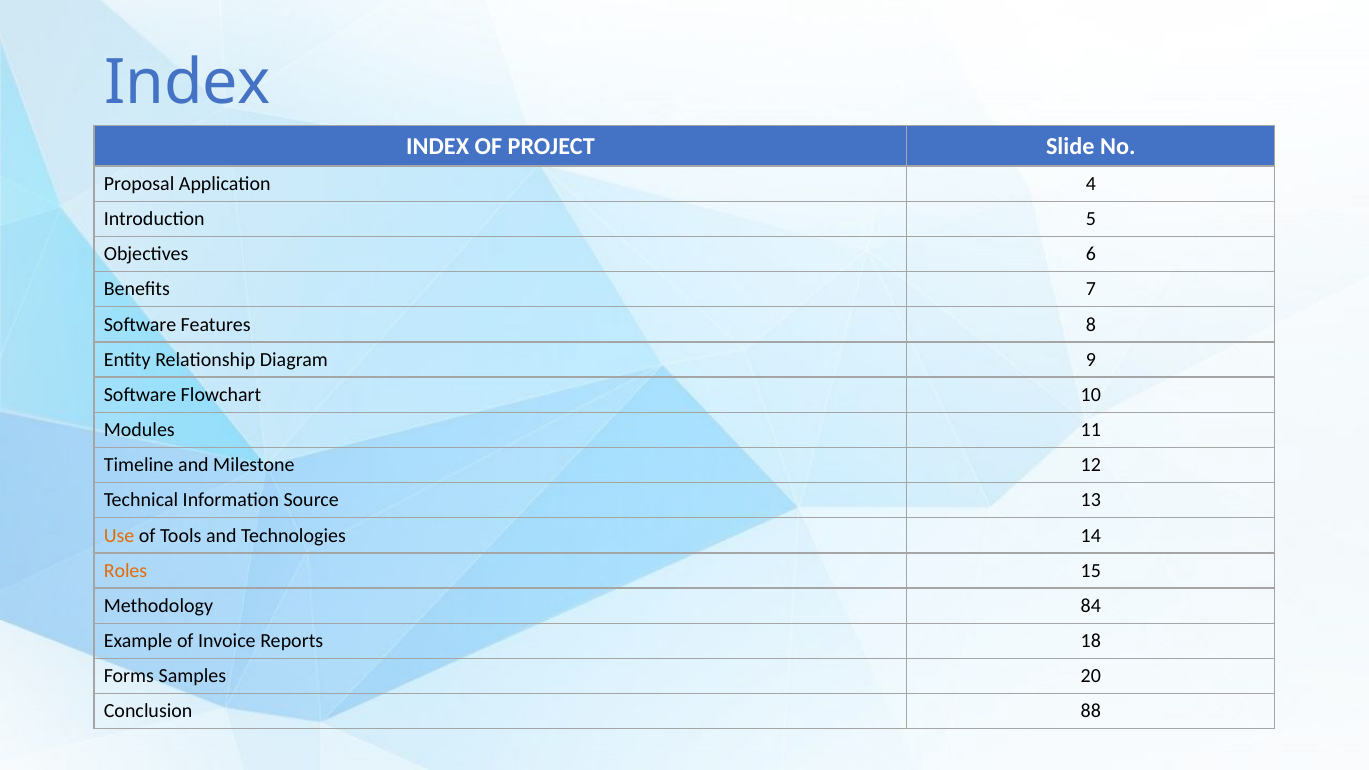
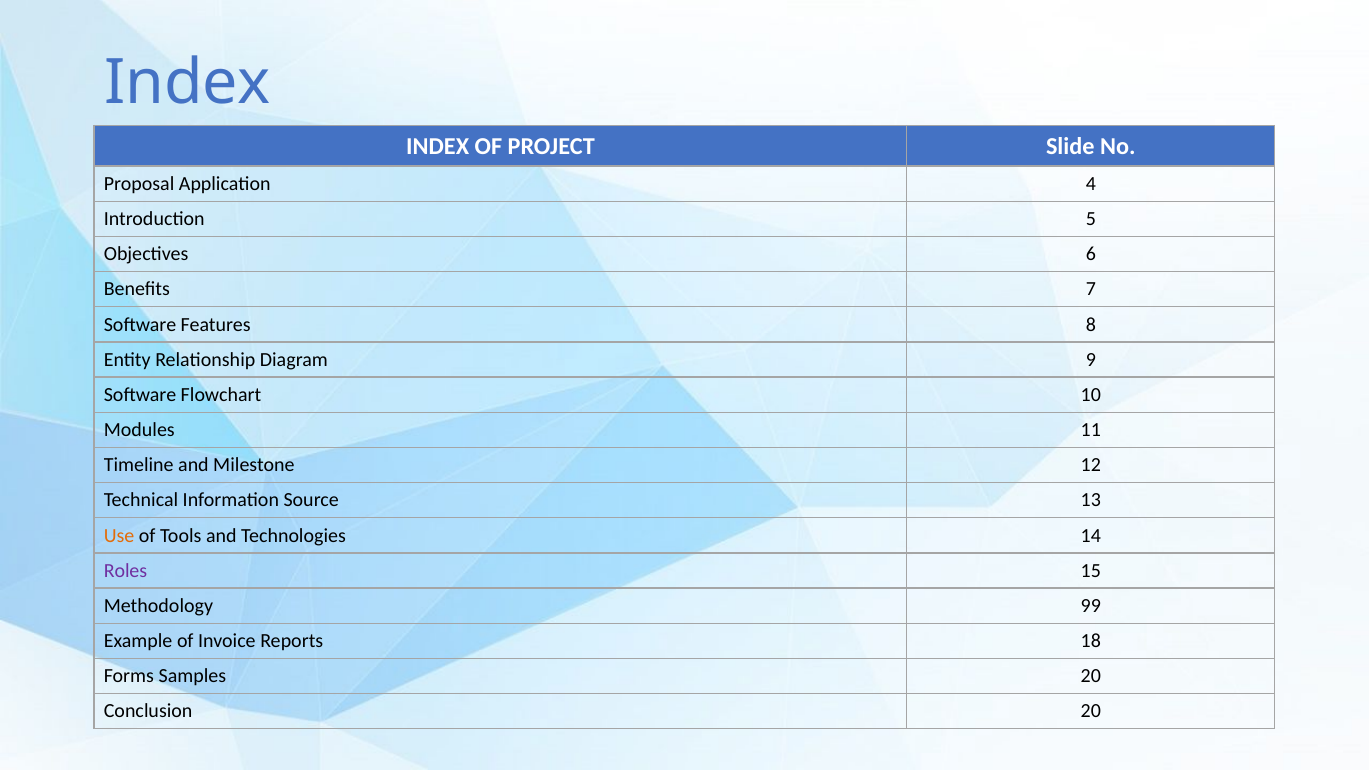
Roles colour: orange -> purple (125, 571)
84: 84 -> 99 (1091, 606)
Conclusion 88: 88 -> 20 (1091, 711)
